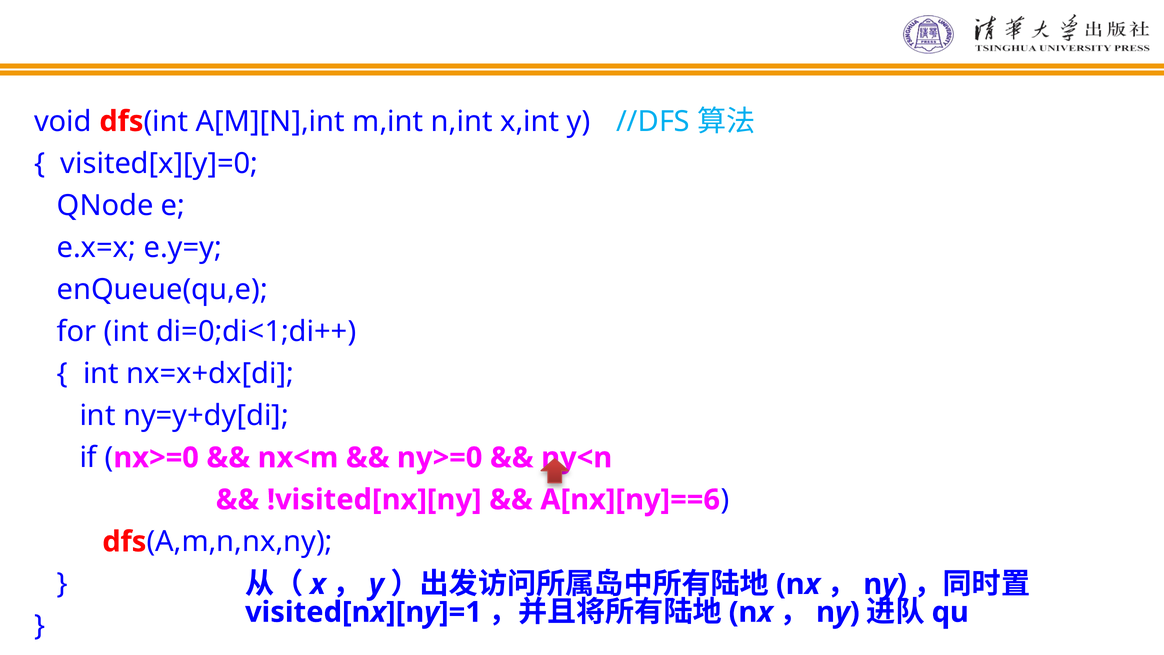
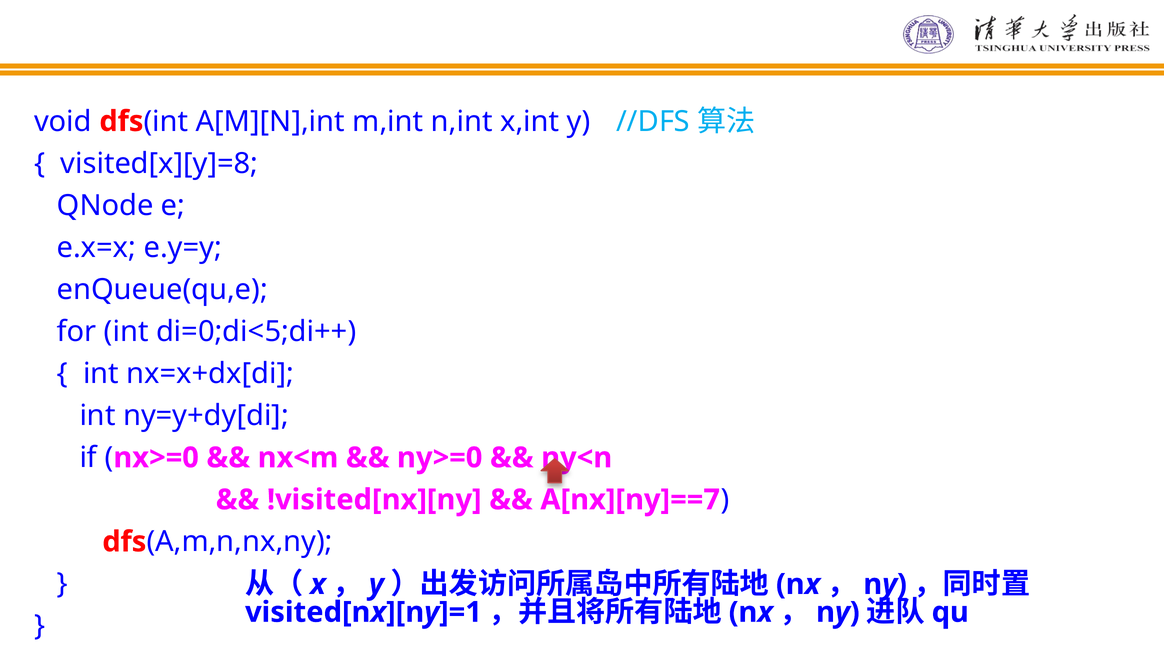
visited[x][y]=0: visited[x][y]=0 -> visited[x][y]=8 (159, 163)
di=0;di<1;di++: di=0;di<1;di++ -> di=0;di<5;di++ (256, 331)
A[nx][ny]==6: A[nx][ny]==6 -> A[nx][ny]==7 (630, 500)
